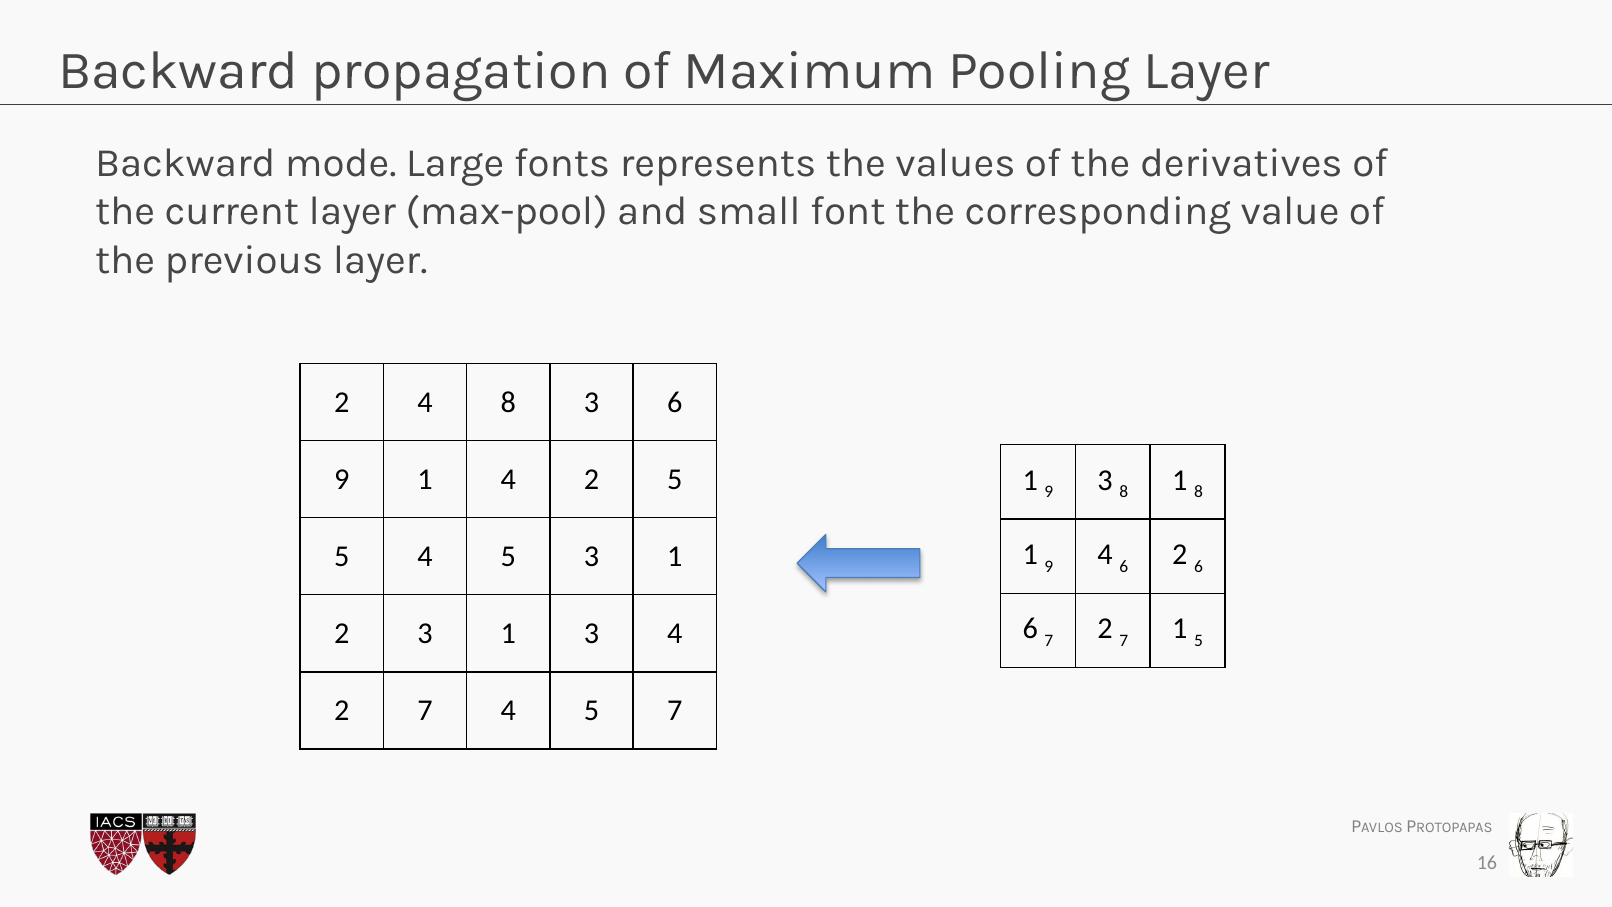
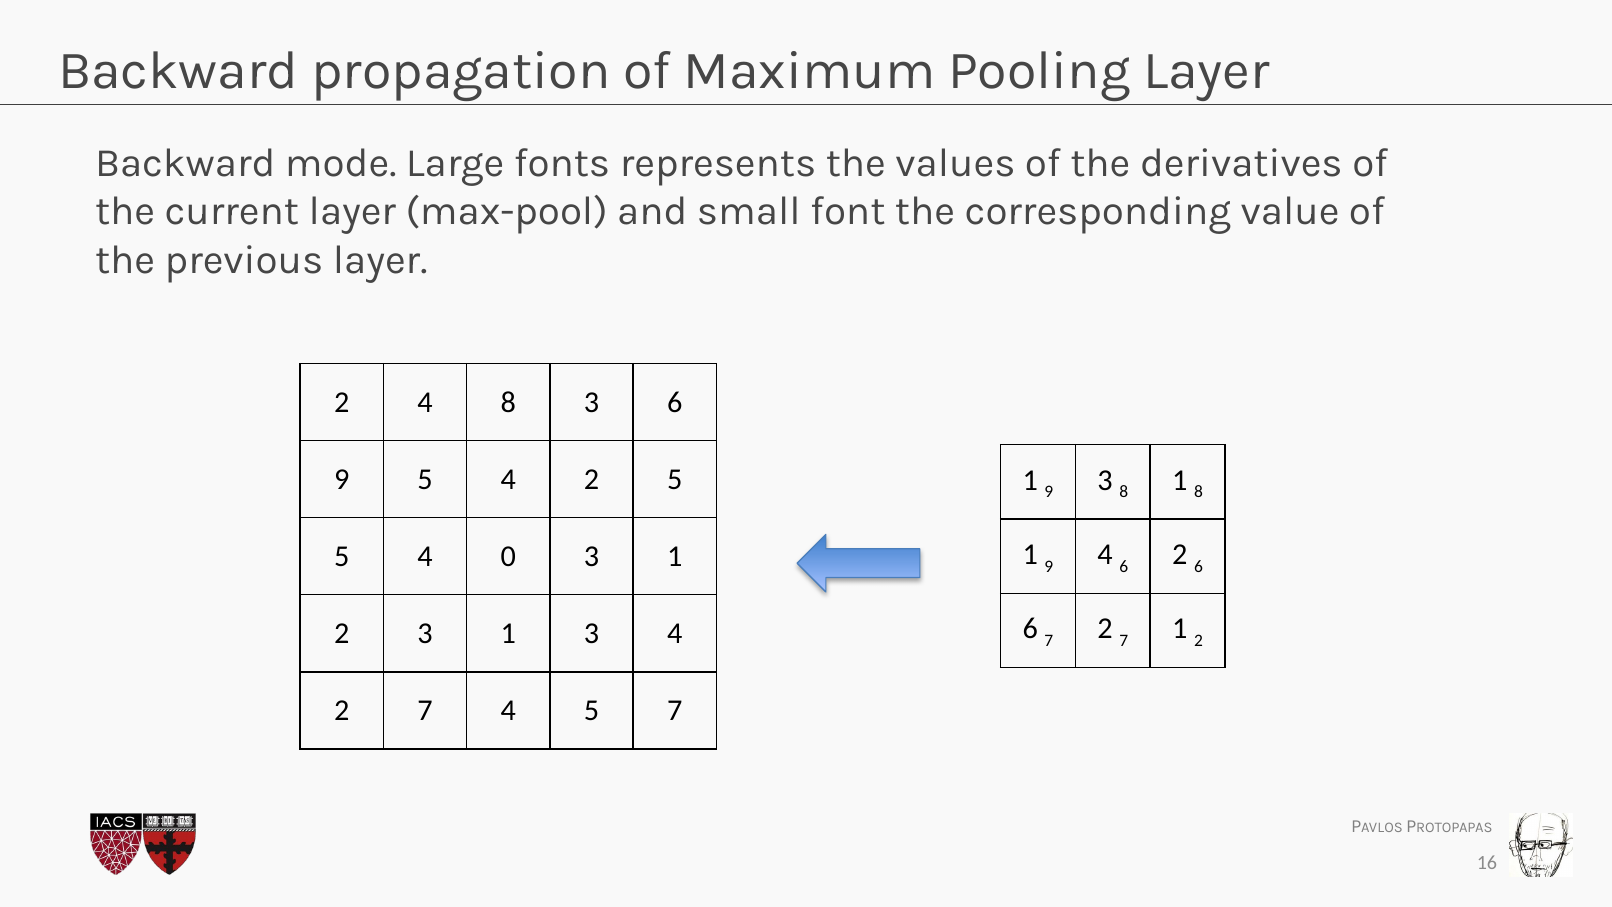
9 1: 1 -> 5 (425, 479)
5 4 5: 5 -> 0 (508, 556)
7 1 5: 5 -> 2 (1199, 640)
